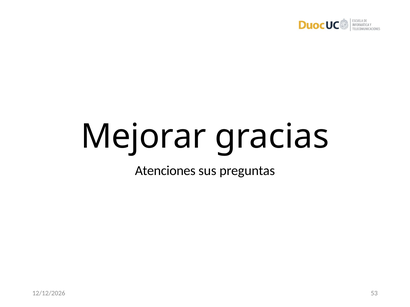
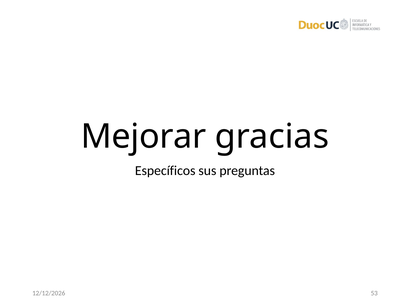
Atenciones: Atenciones -> Específicos (165, 171)
